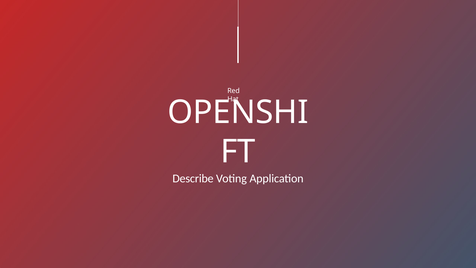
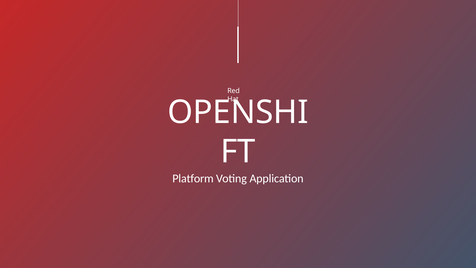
Describe: Describe -> Platform (193, 178)
